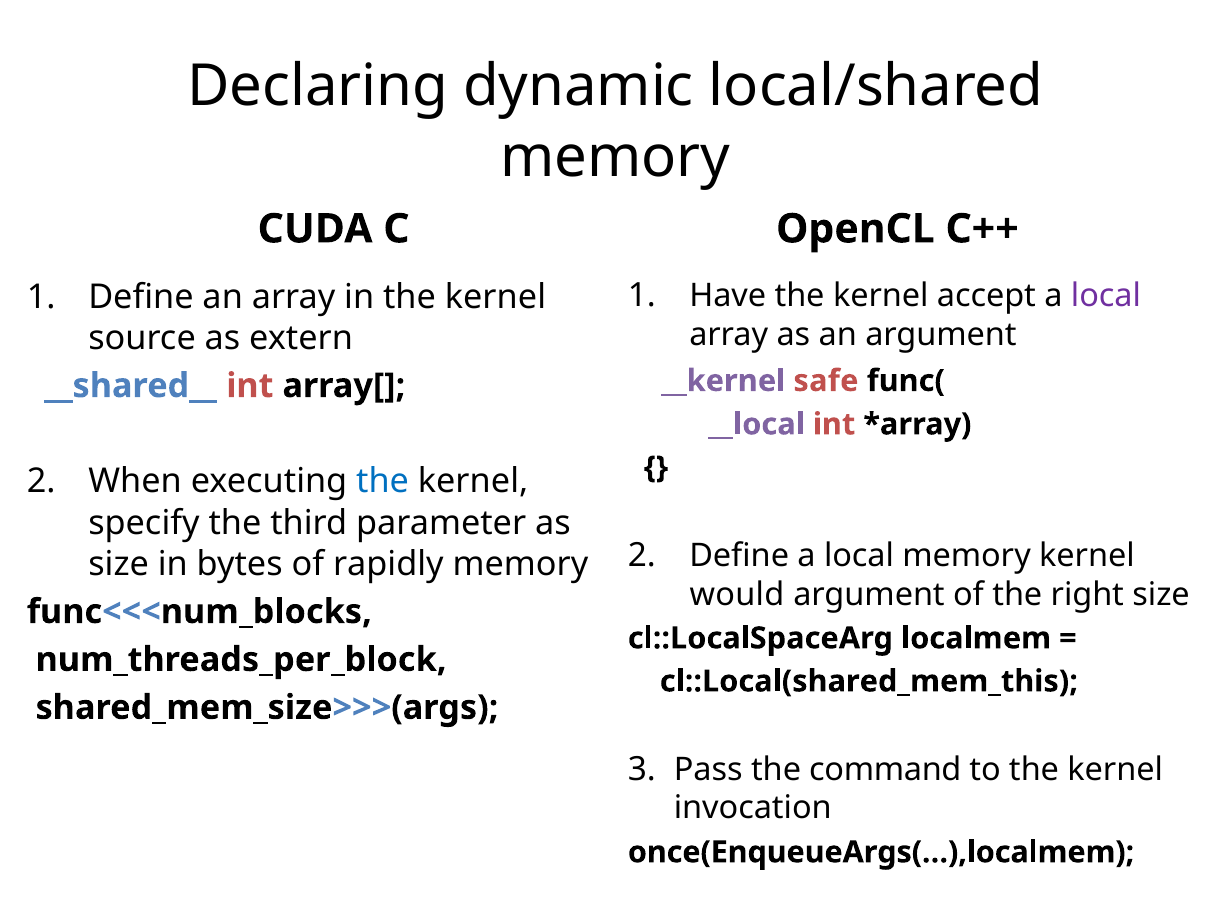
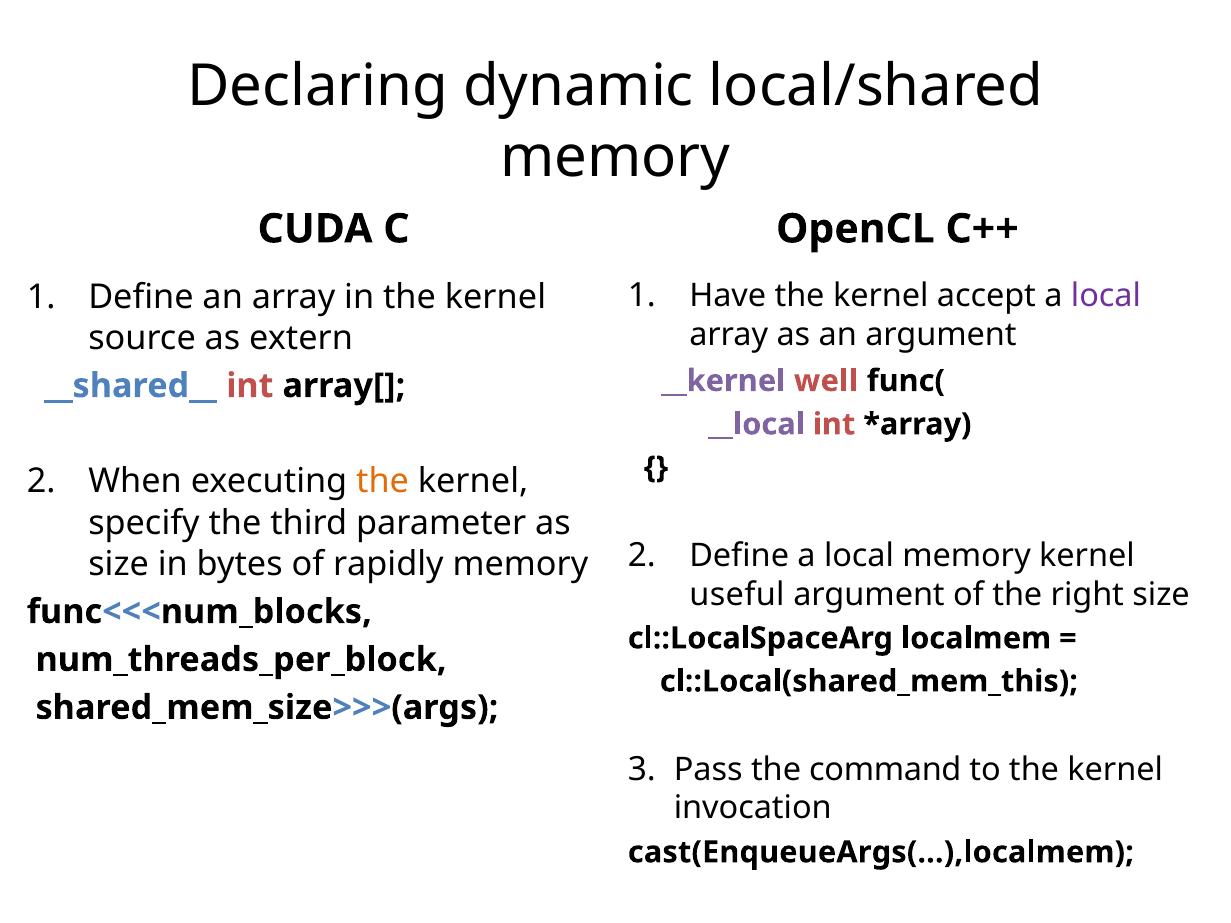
safe: safe -> well (826, 381)
the colour: blue -> orange (383, 482)
would: would -> useful (737, 594)
once(EnqueueArgs(…),localmem: once(EnqueueArgs(…),localmem -> cast(EnqueueArgs(…),localmem (881, 852)
